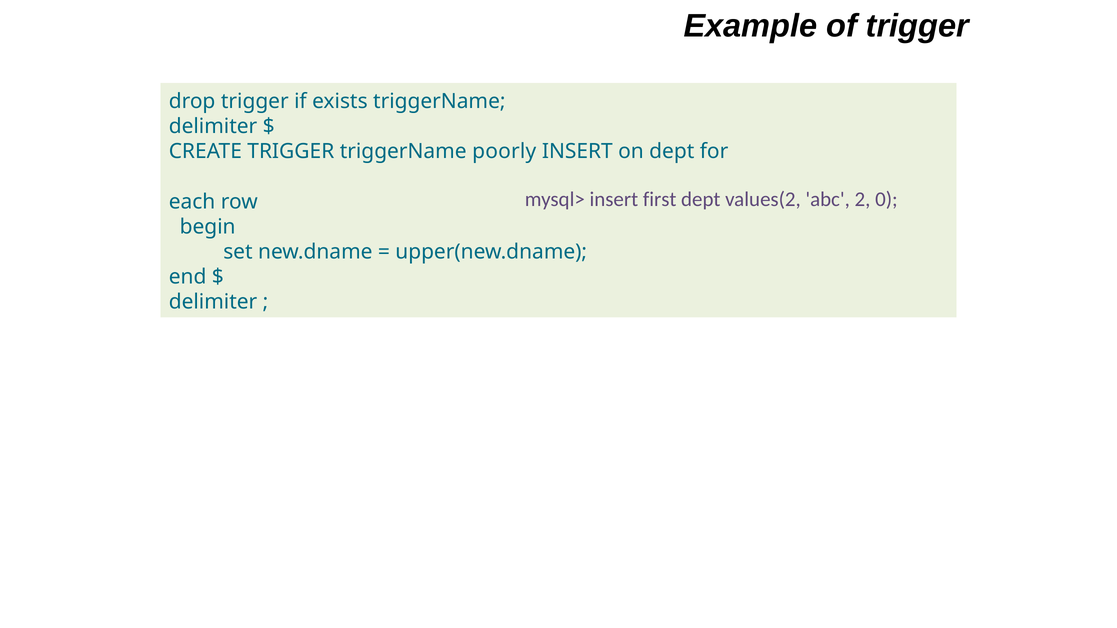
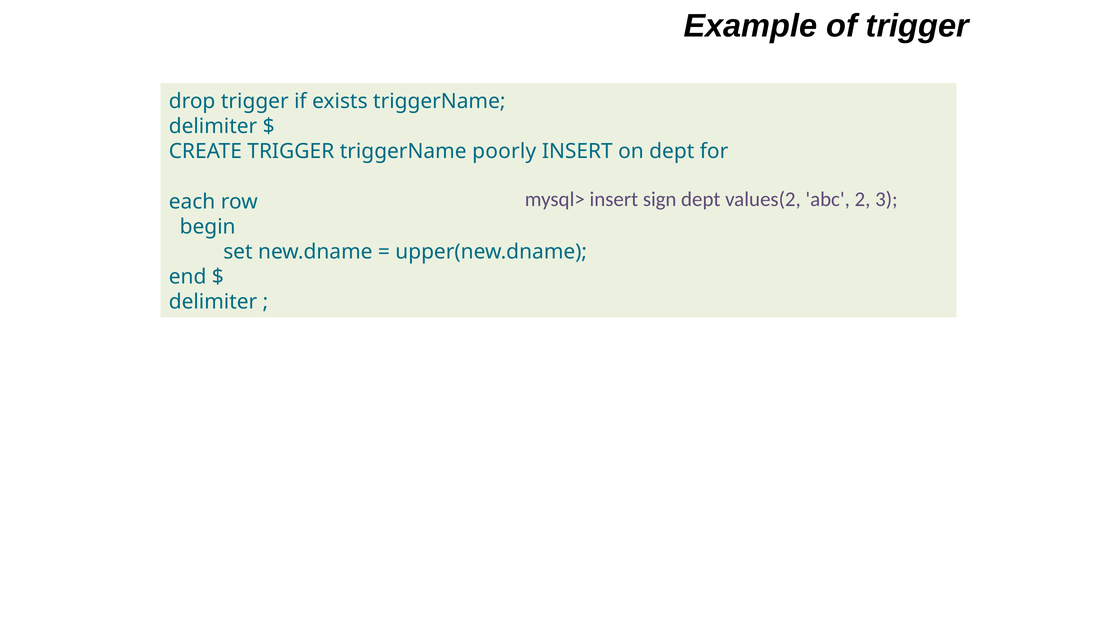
first: first -> sign (660, 200)
0: 0 -> 3 (886, 200)
